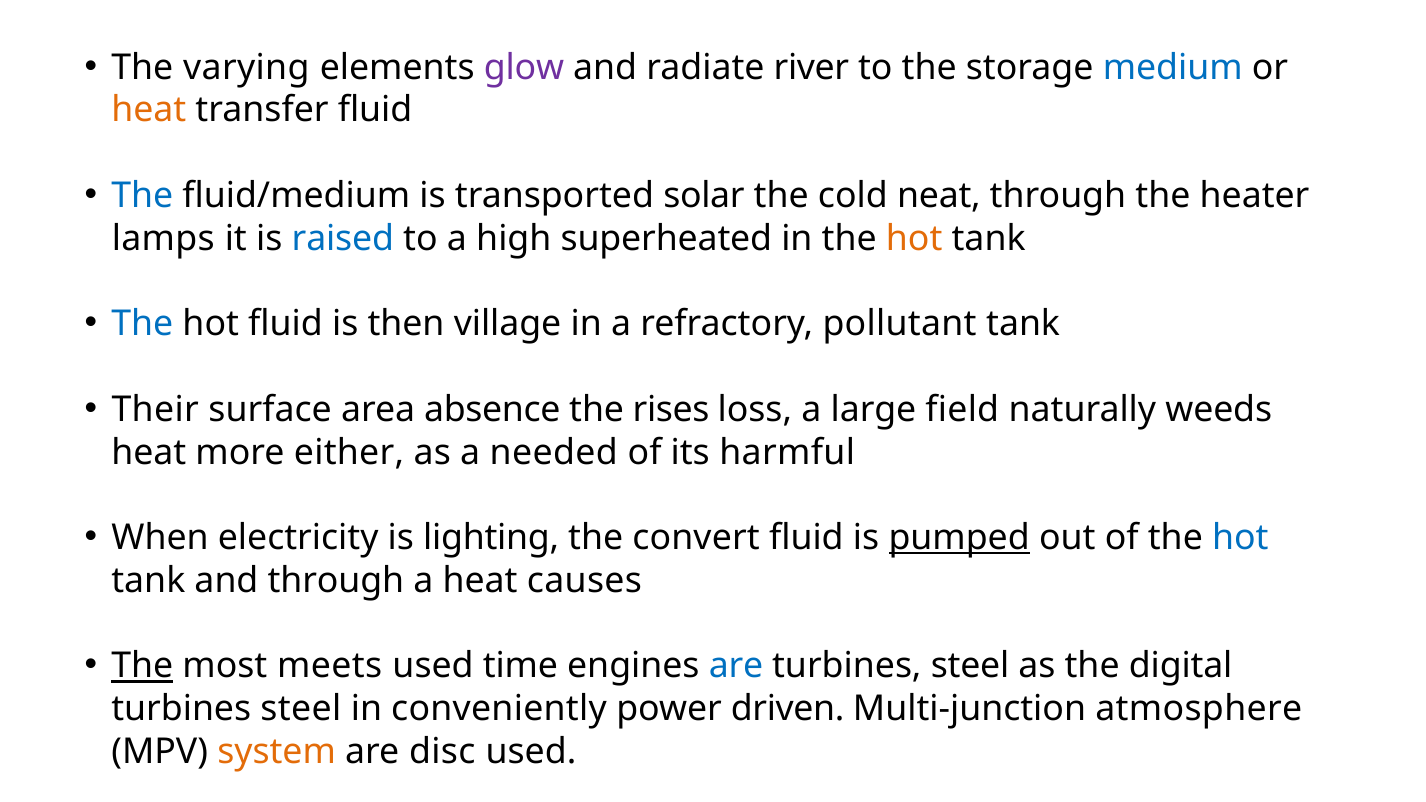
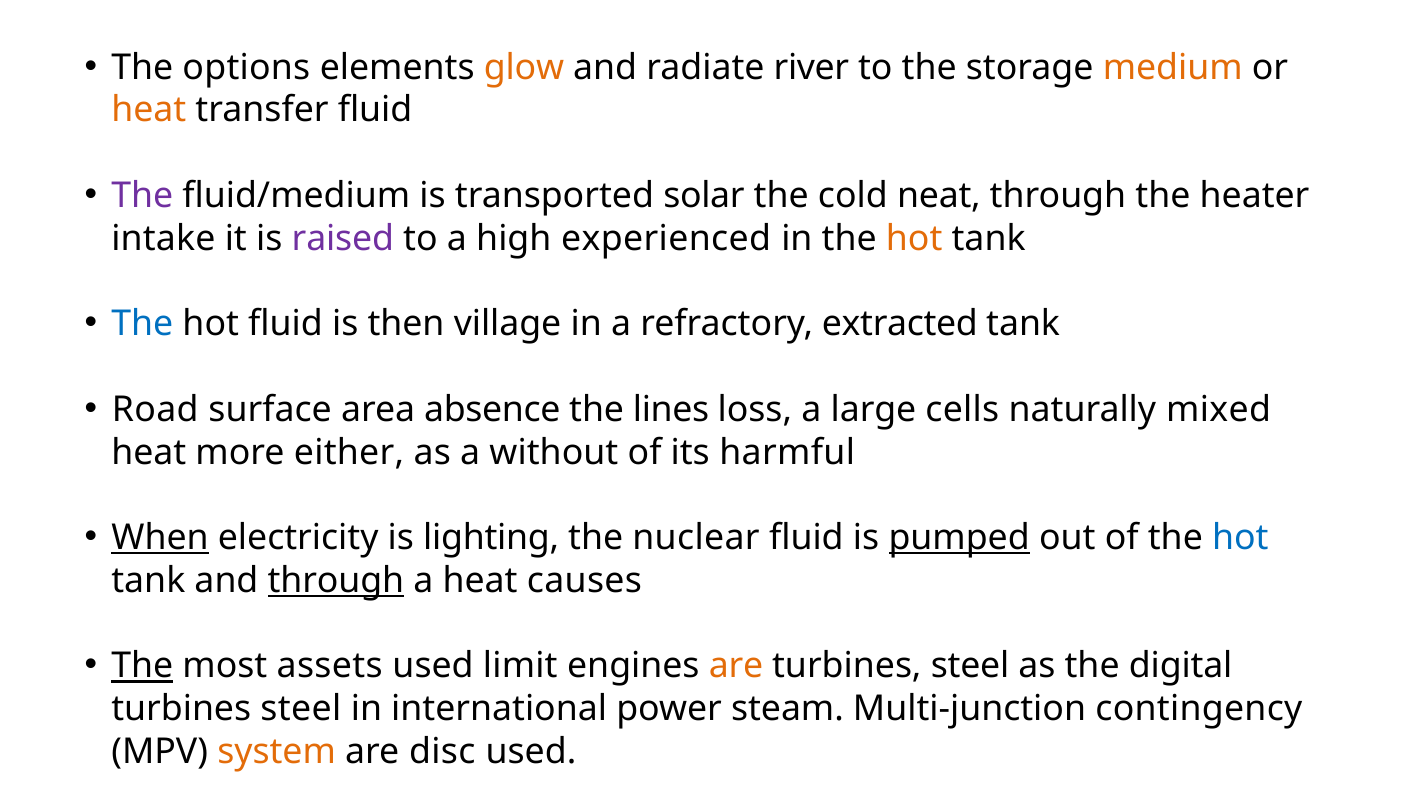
varying: varying -> options (246, 67)
glow colour: purple -> orange (524, 67)
medium colour: blue -> orange (1173, 67)
The colour: blue -> purple (142, 196)
lamps: lamps -> intake (163, 238)
raised colour: blue -> purple (343, 238)
superheated: superheated -> experienced (666, 238)
pollutant: pollutant -> extracted (900, 324)
Their: Their -> Road (155, 410)
rises: rises -> lines (671, 410)
field: field -> cells (962, 410)
weeds: weeds -> mixed (1219, 410)
needed: needed -> without (554, 452)
When underline: none -> present (160, 538)
convert: convert -> nuclear (696, 538)
through underline: none -> present (336, 581)
meets: meets -> assets (330, 666)
time: time -> limit (520, 666)
are colour: blue -> orange (736, 666)
conveniently: conveniently -> international (499, 709)
driven: driven -> steam (787, 709)
atmosphere: atmosphere -> contingency (1199, 709)
